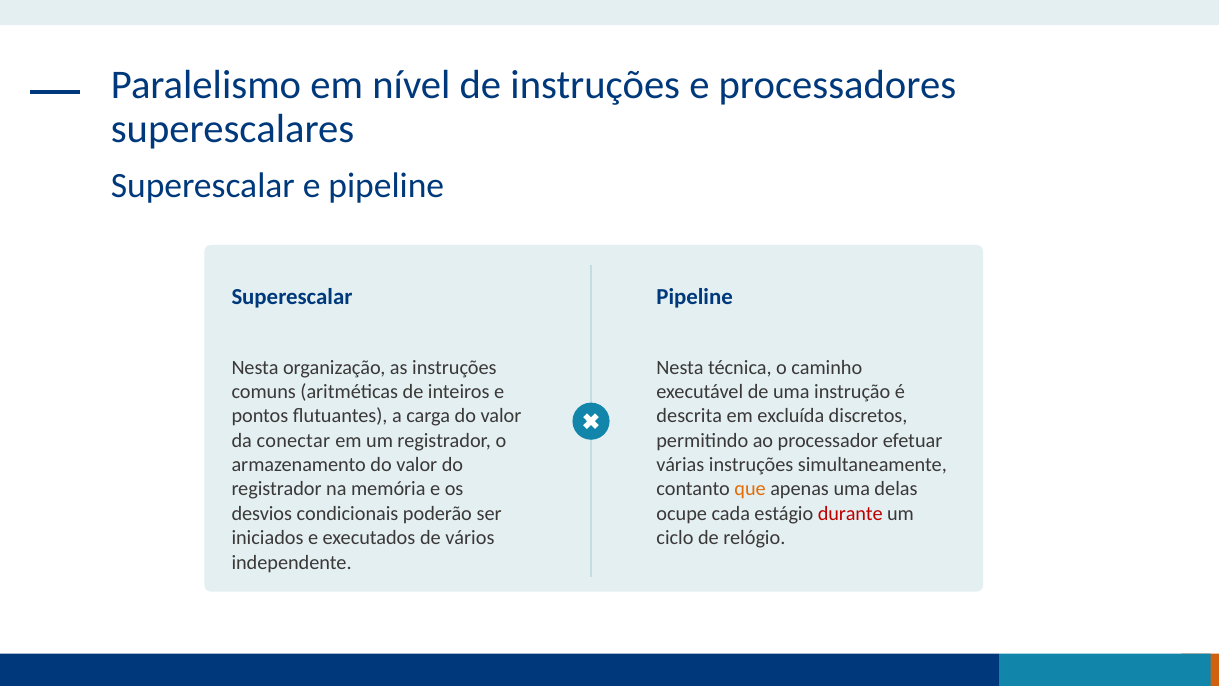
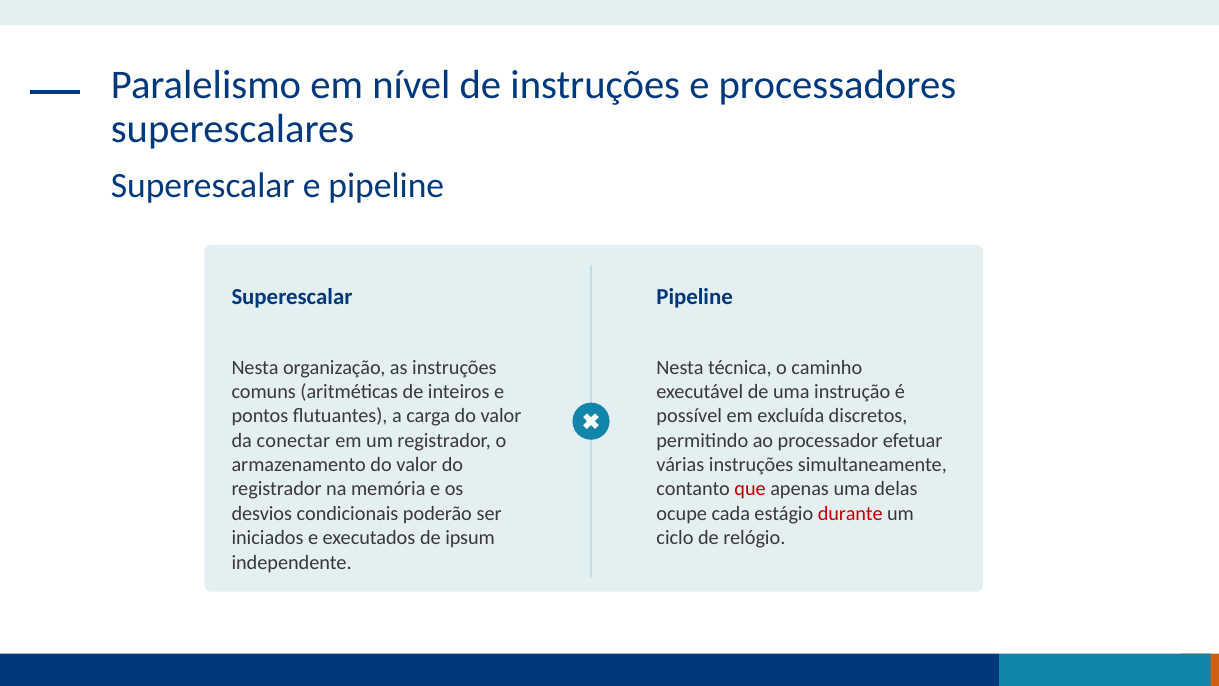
descrita: descrita -> possível (689, 416)
que colour: orange -> red (750, 489)
vários: vários -> ipsum (470, 538)
